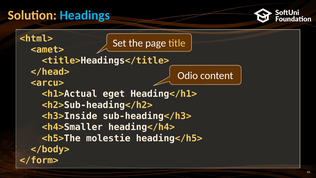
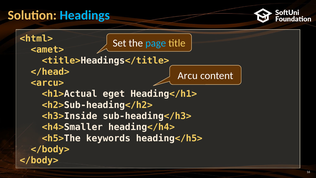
page colour: white -> light blue (156, 43)
Odio: Odio -> Arcu (188, 76)
molestie: molestie -> keywords (108, 138)
</form>: </form> -> </body> (39, 160)
